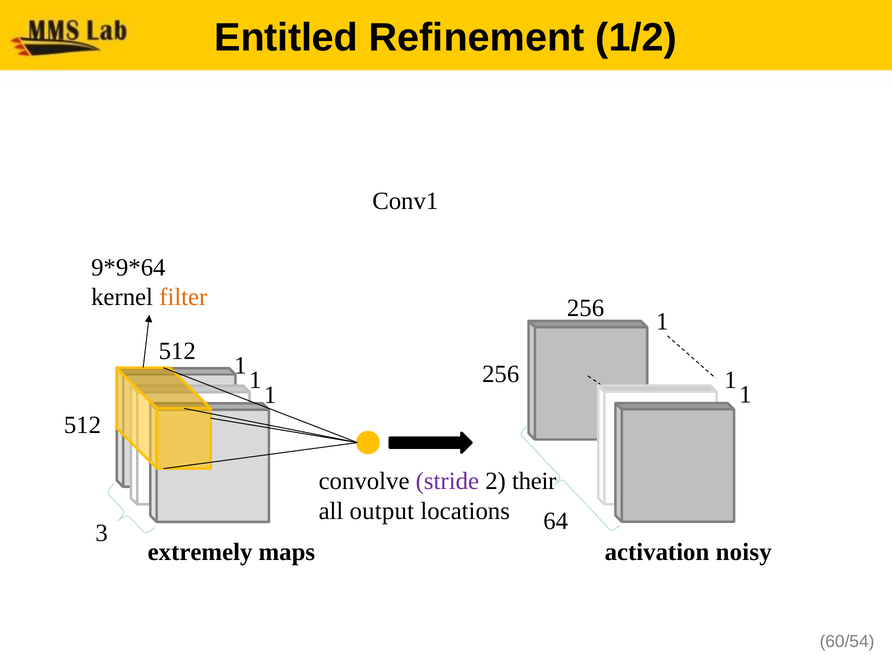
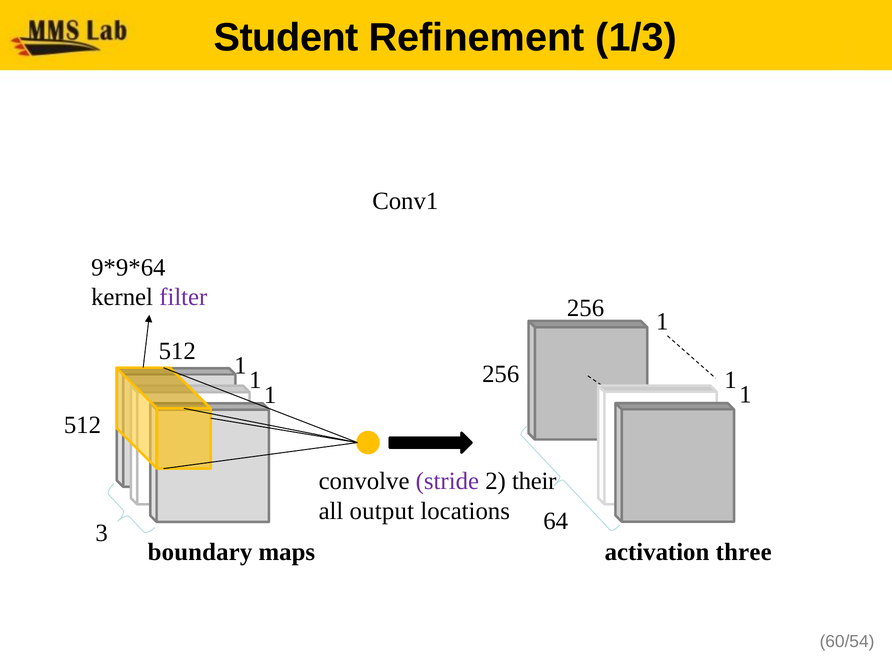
Entitled: Entitled -> Student (286, 38)
1/2: 1/2 -> 1/3 (636, 38)
filter colour: orange -> purple (183, 297)
extremely: extremely -> boundary (200, 552)
noisy: noisy -> three (744, 552)
